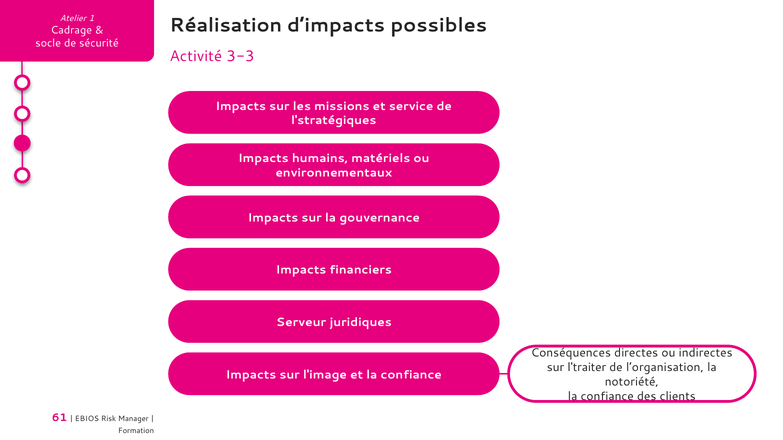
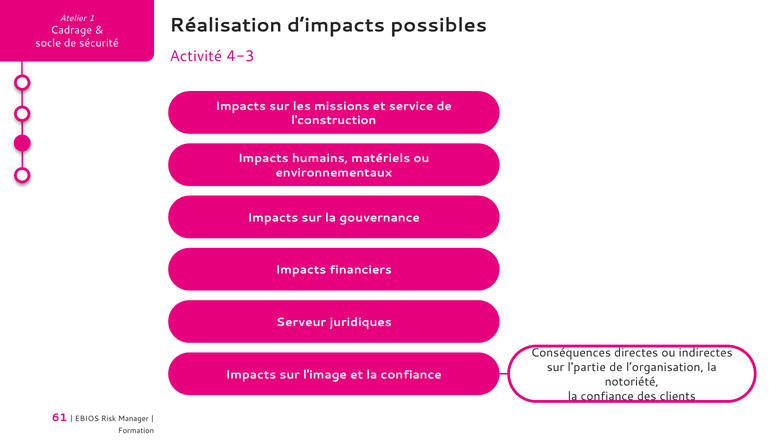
3-3: 3-3 -> 4-3 (240, 56)
l'stratégiques: l'stratégiques -> l'construction (334, 121)
l'traiter: l'traiter -> l'partie (587, 368)
